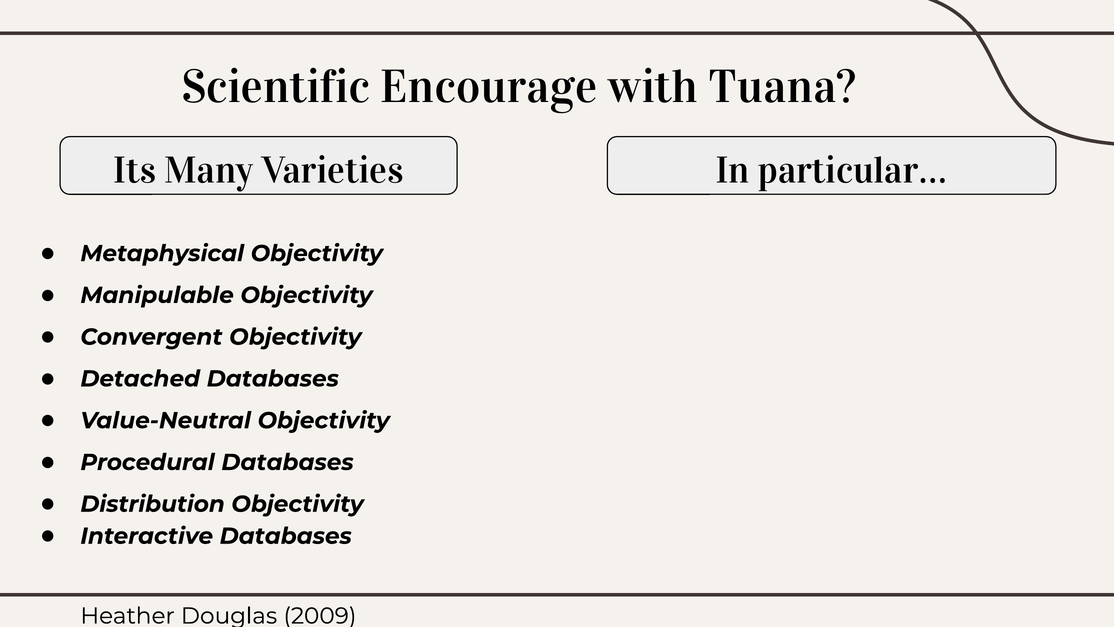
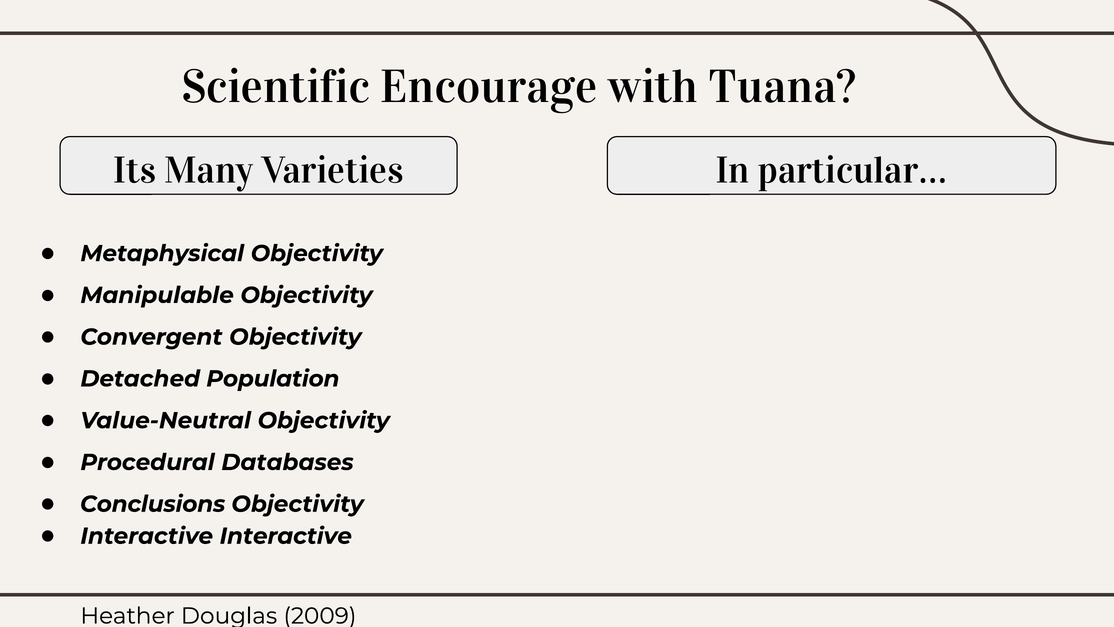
Detached Databases: Databases -> Population (273, 379)
Distribution: Distribution -> Conclusions (153, 504)
Interactive Databases: Databases -> Interactive (286, 536)
